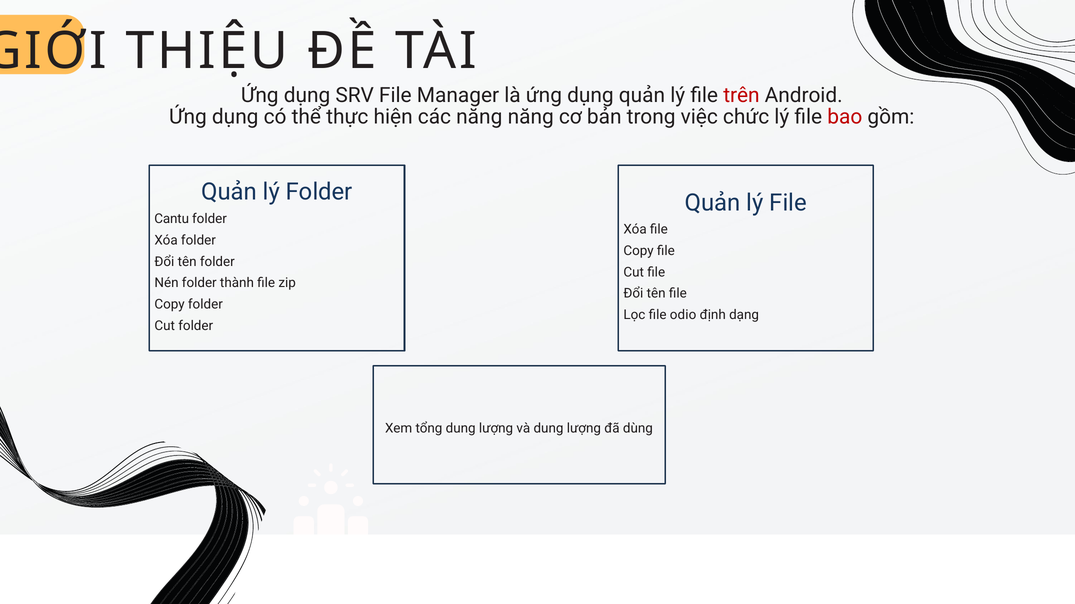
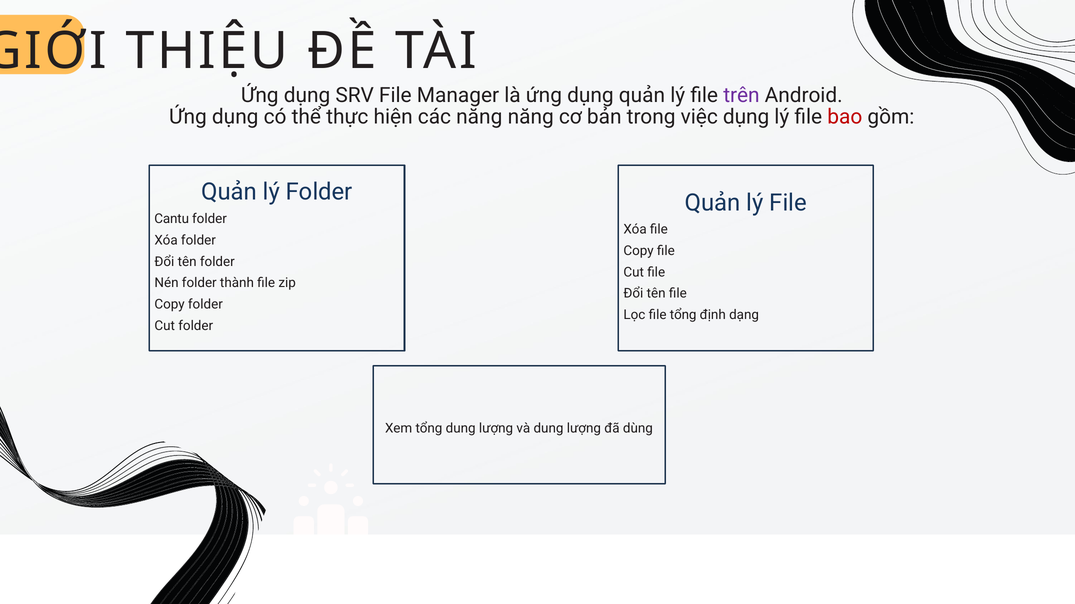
trên colour: red -> purple (741, 96)
việc chức: chức -> dụng (746, 117)
file odio: odio -> tổng (683, 315)
